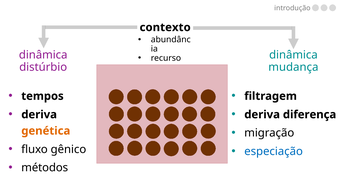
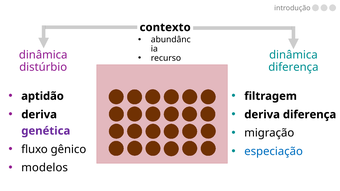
mudança: mudança -> diferença (293, 67)
tempos: tempos -> aptidão (43, 96)
genética colour: orange -> purple (46, 131)
métodos: métodos -> modelos (45, 168)
